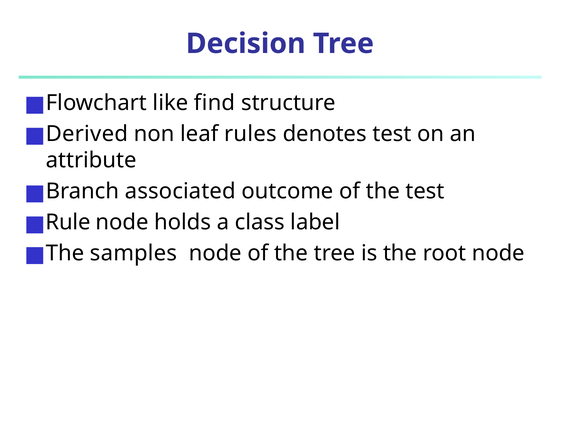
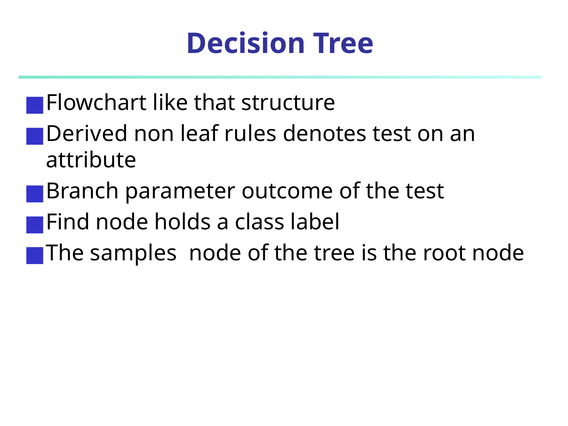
find: find -> that (215, 103)
associated: associated -> parameter (180, 191)
Rule: Rule -> Find (68, 222)
